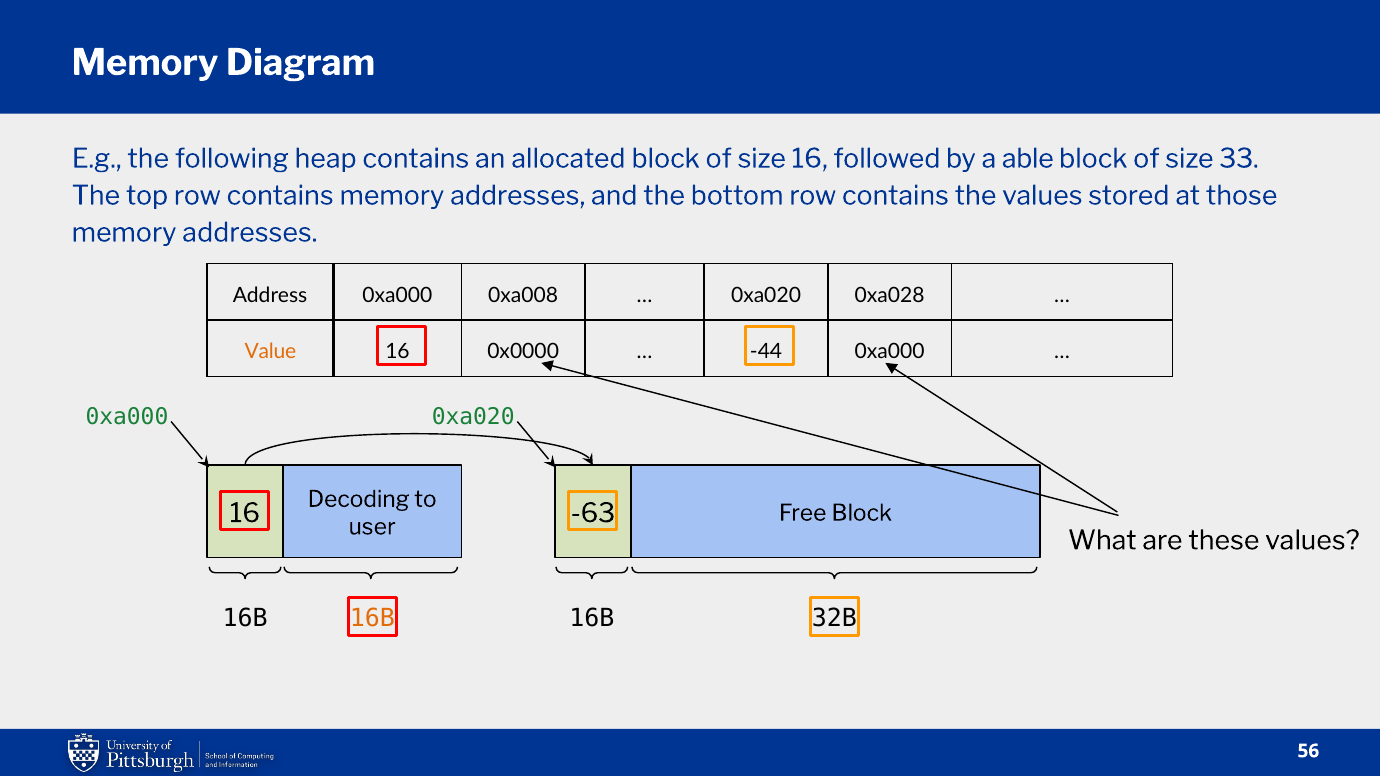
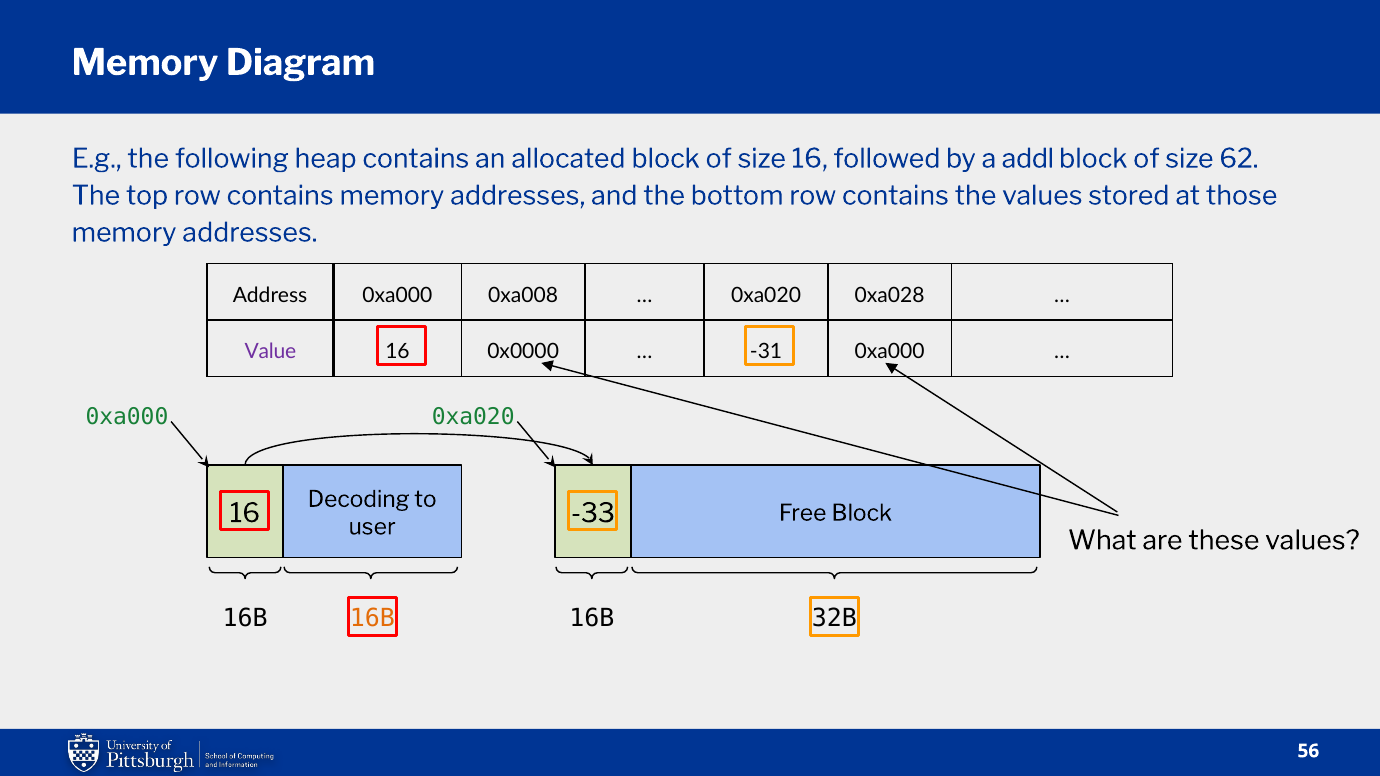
able: able -> addl (1028, 159)
33: 33 -> 62 (1239, 159)
Value colour: orange -> purple (270, 352)
-44: -44 -> -31 (766, 352)
-63: -63 -> -33 (593, 513)
